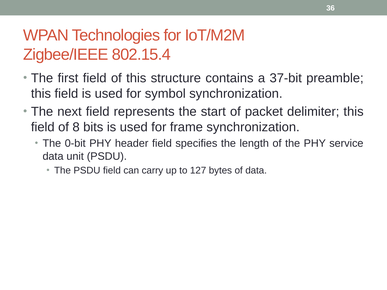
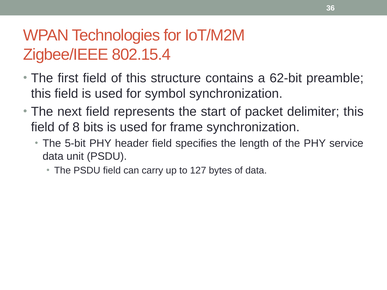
37-bit: 37-bit -> 62-bit (286, 78)
0-bit: 0-bit -> 5-bit (75, 144)
